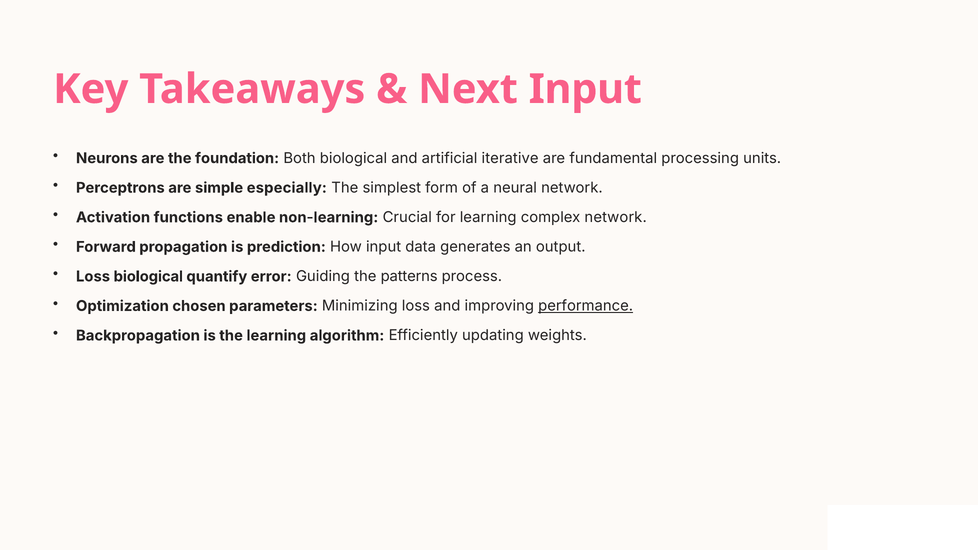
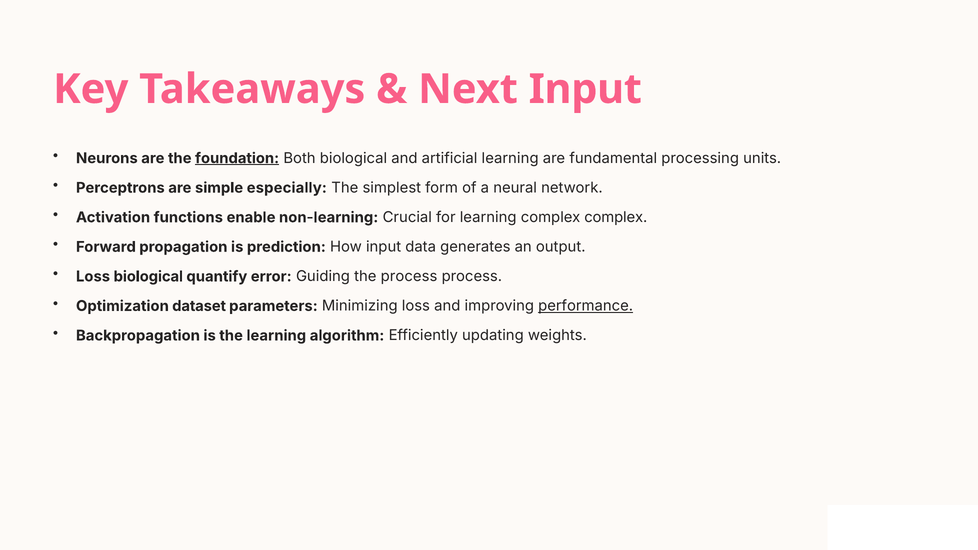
foundation underline: none -> present (237, 158)
artificial iterative: iterative -> learning (510, 158)
complex network: network -> complex (616, 217)
the patterns: patterns -> process (409, 277)
chosen: chosen -> dataset (199, 306)
